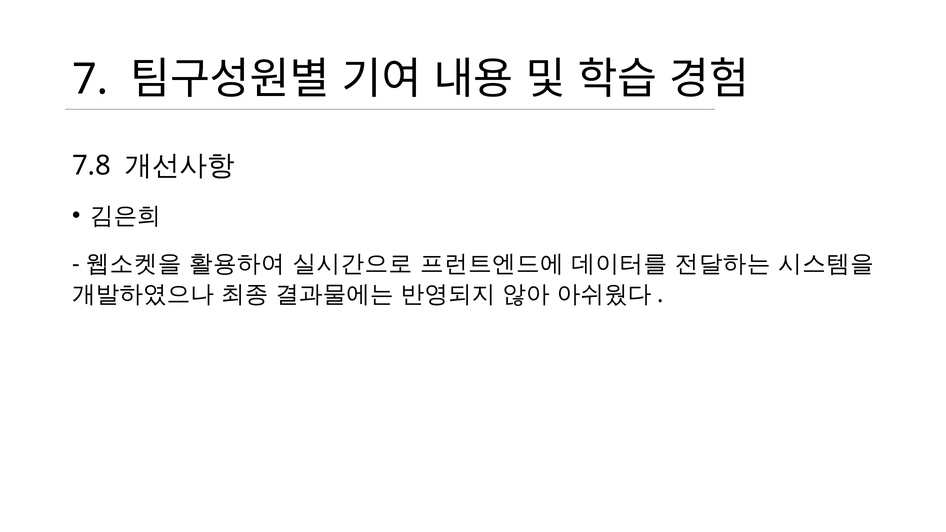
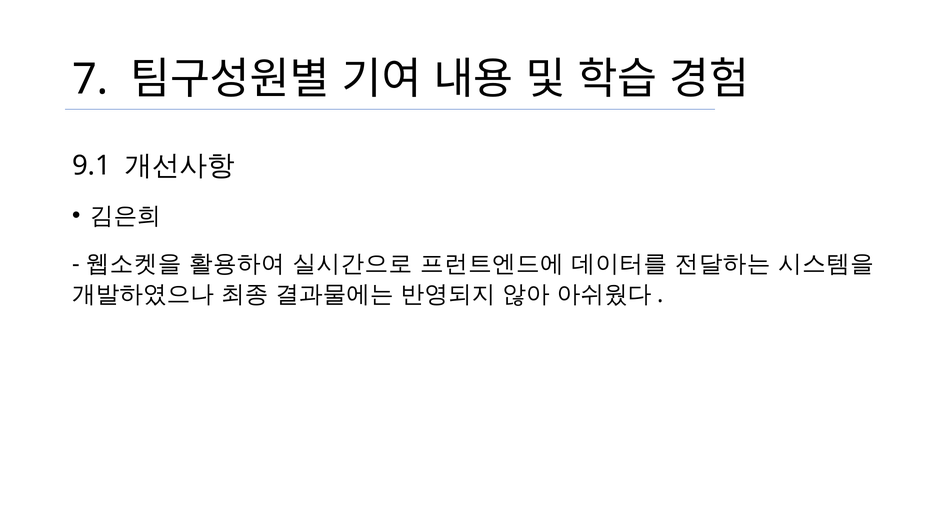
7.8: 7.8 -> 9.1 (92, 166)
